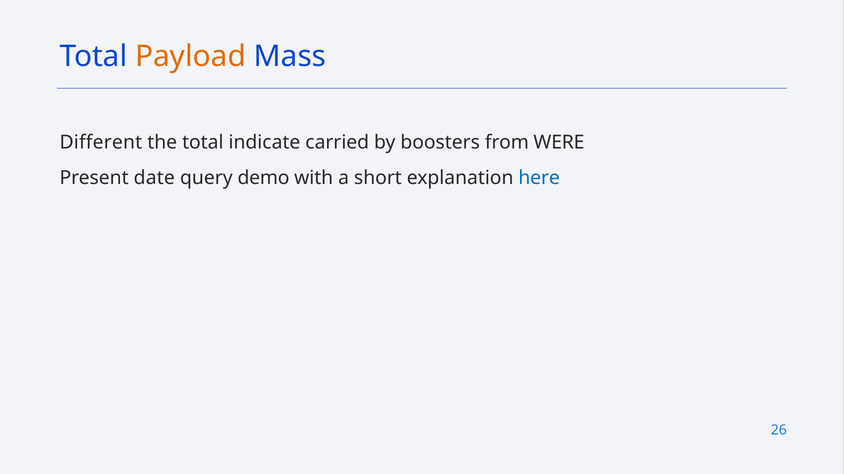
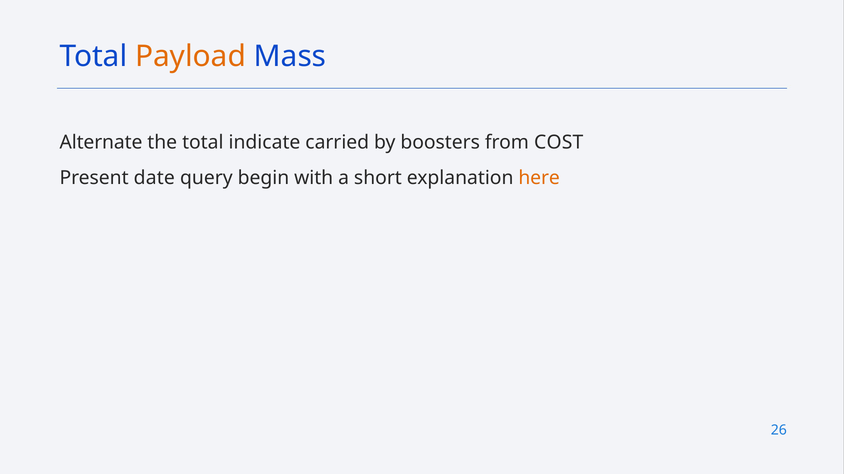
Different: Different -> Alternate (101, 142)
WERE: WERE -> COST (559, 142)
demo: demo -> begin (263, 178)
here colour: blue -> orange (539, 178)
